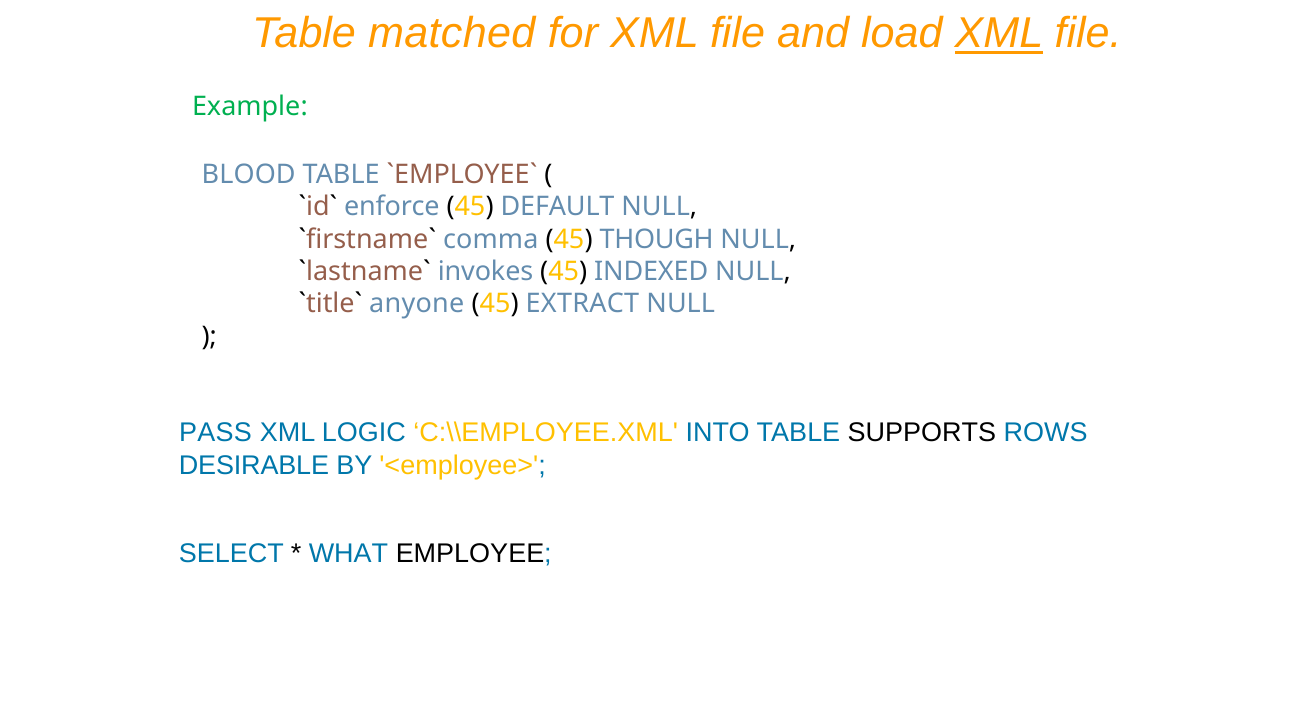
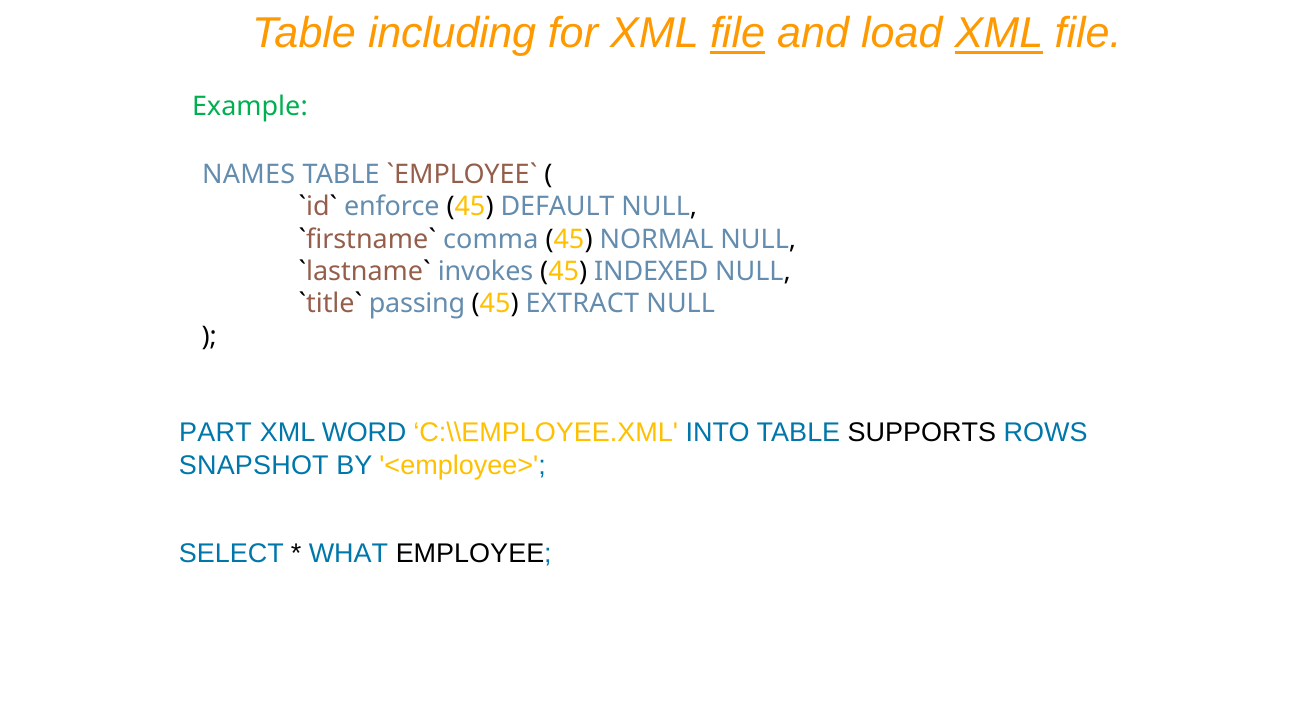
matched: matched -> including (452, 34)
file underline: none -> present (738, 34)
BLOOD: BLOOD -> NAMES (249, 174)
THOUGH: THOUGH -> NORMAL (657, 239)
anyone: anyone -> passing (417, 304)
PASS: PASS -> PART (215, 433)
LOGIC: LOGIC -> WORD (364, 433)
DESIRABLE: DESIRABLE -> SNAPSHOT (254, 465)
